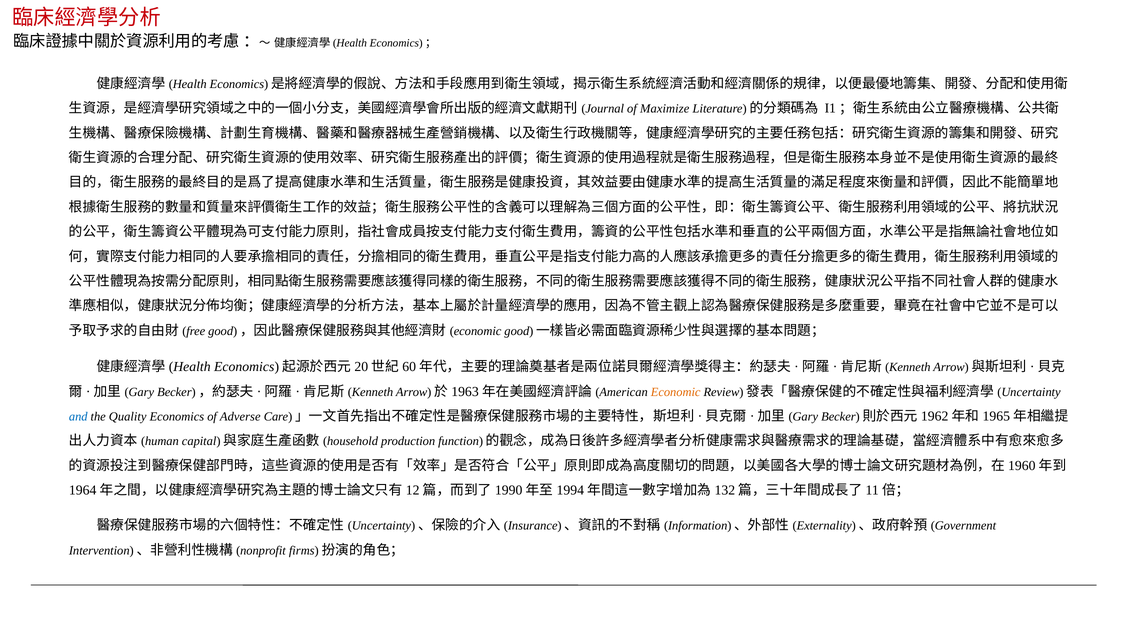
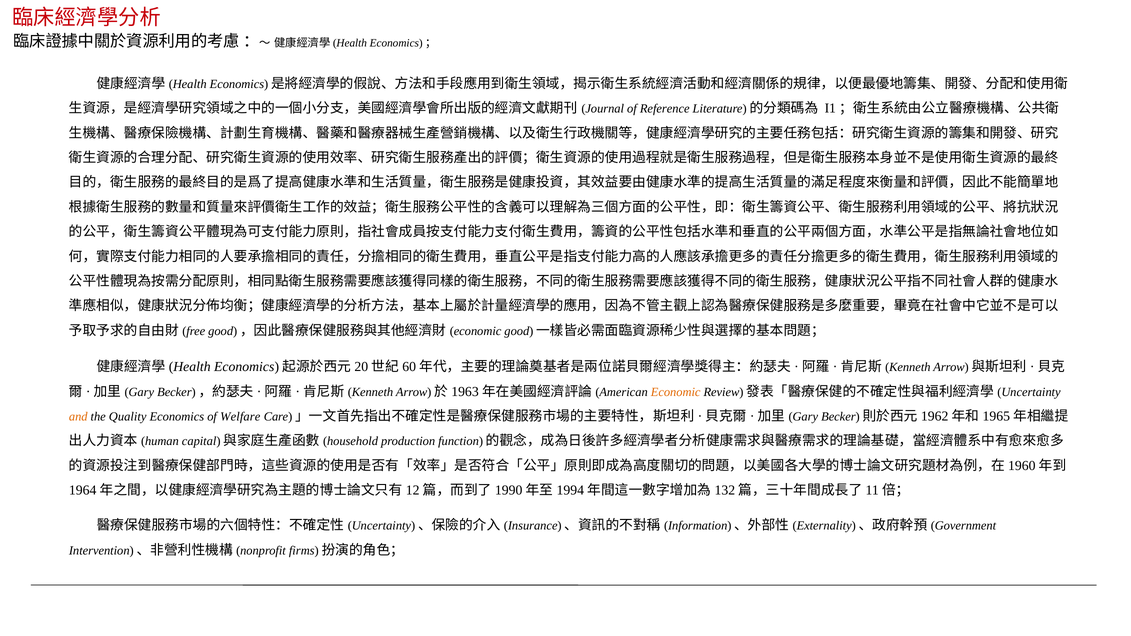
Maximize: Maximize -> Reference (665, 109)
and colour: blue -> orange (78, 417)
Adverse: Adverse -> Welfare (240, 417)
